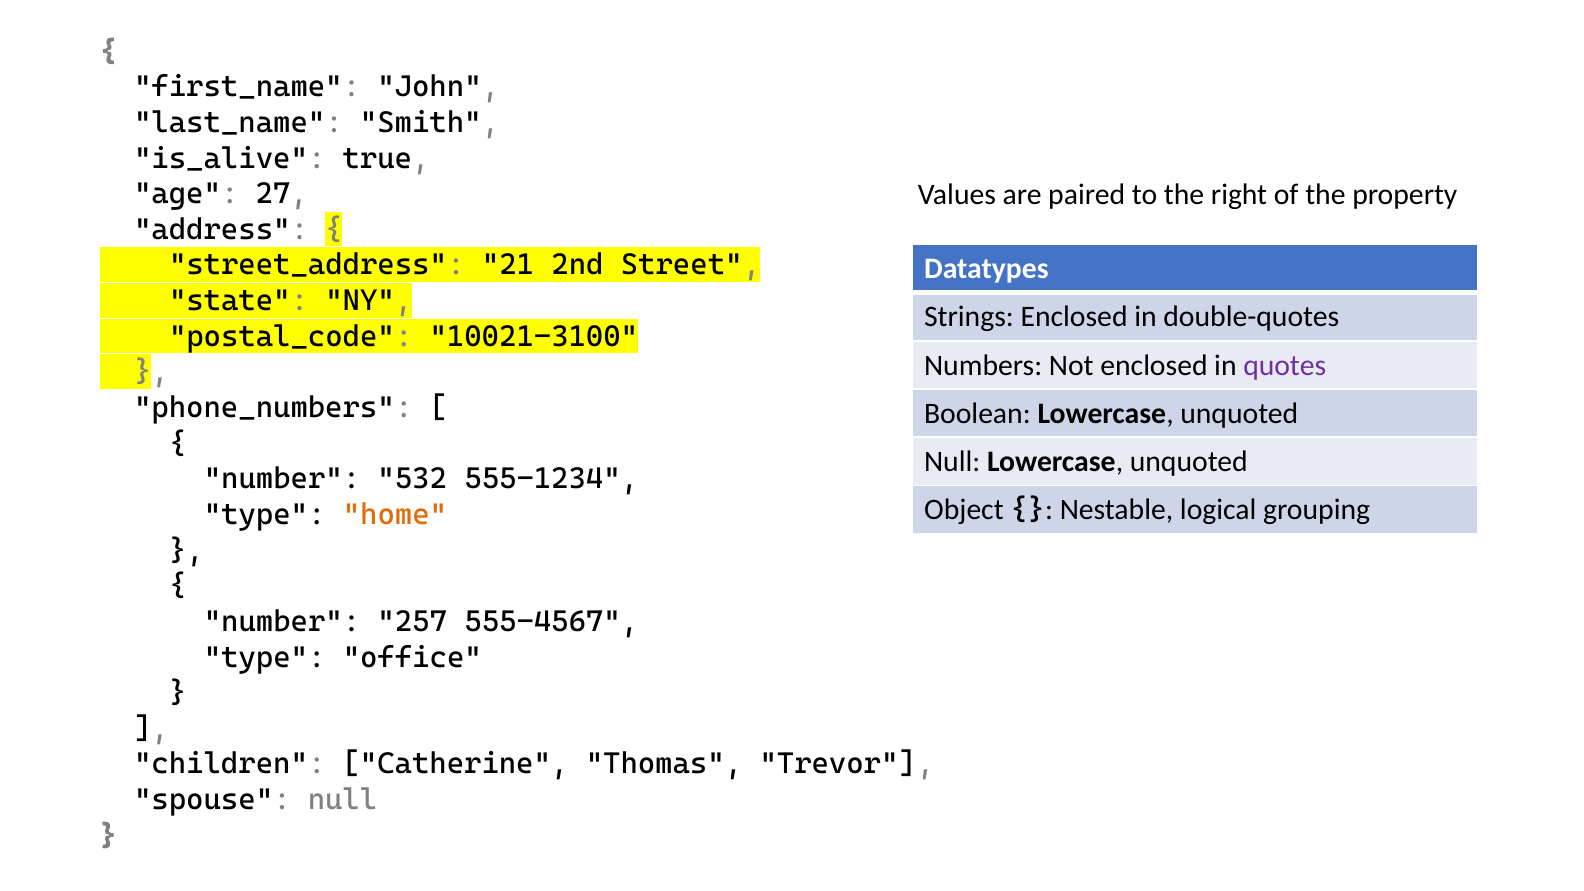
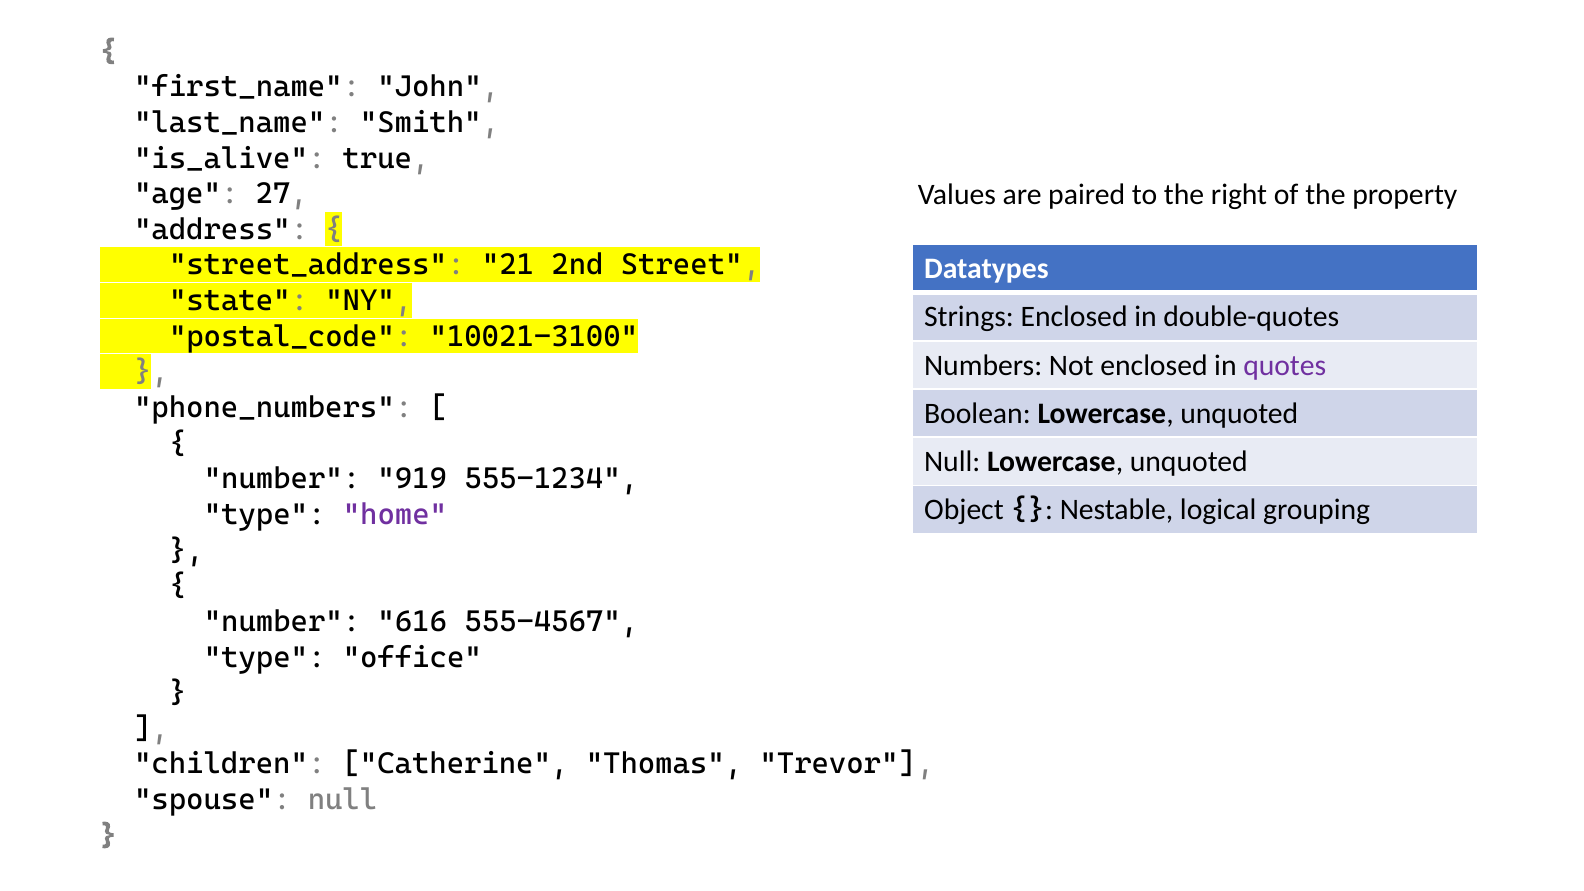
532: 532 -> 919 (412, 479)
home colour: orange -> purple (395, 515)
257: 257 -> 616 (412, 622)
